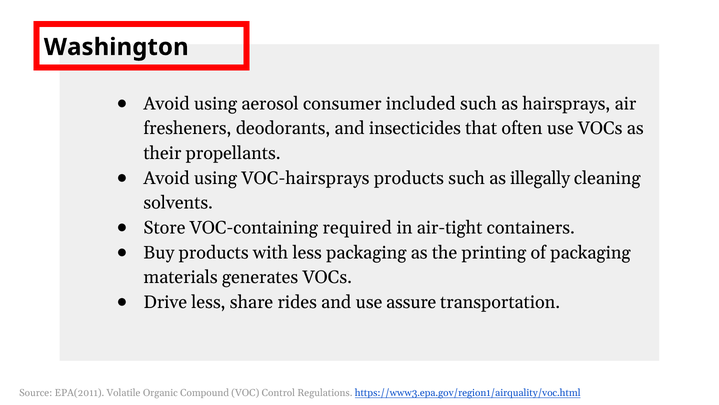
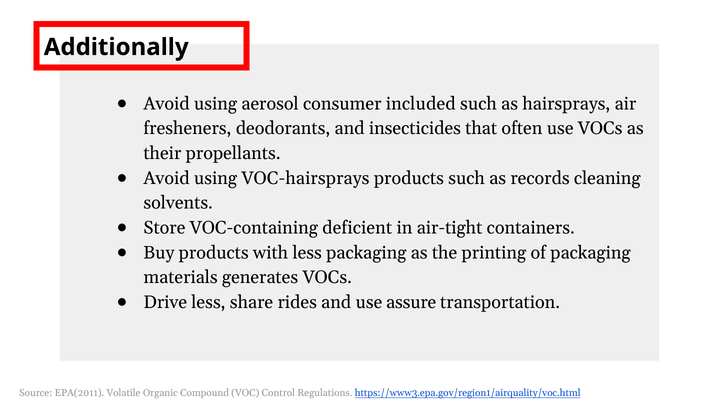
Washington: Washington -> Additionally (116, 47)
illegally: illegally -> records (540, 178)
required: required -> deficient (357, 227)
